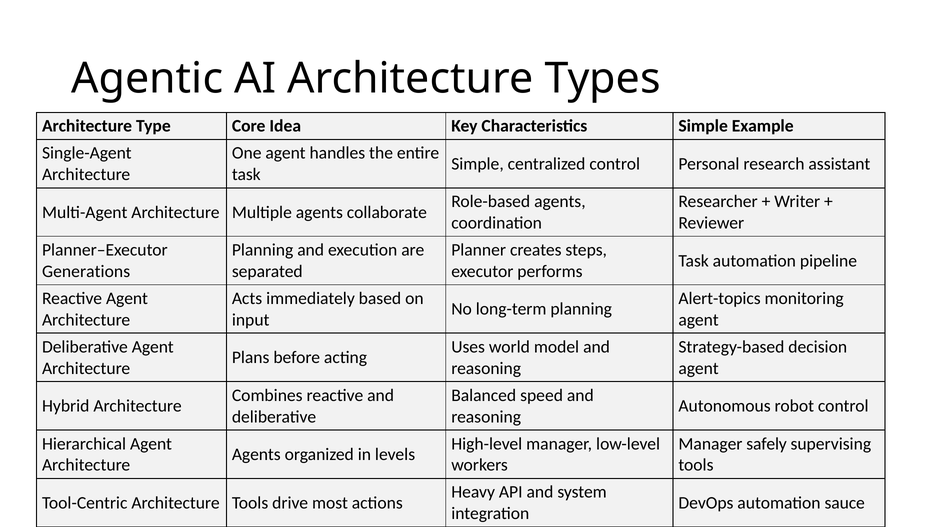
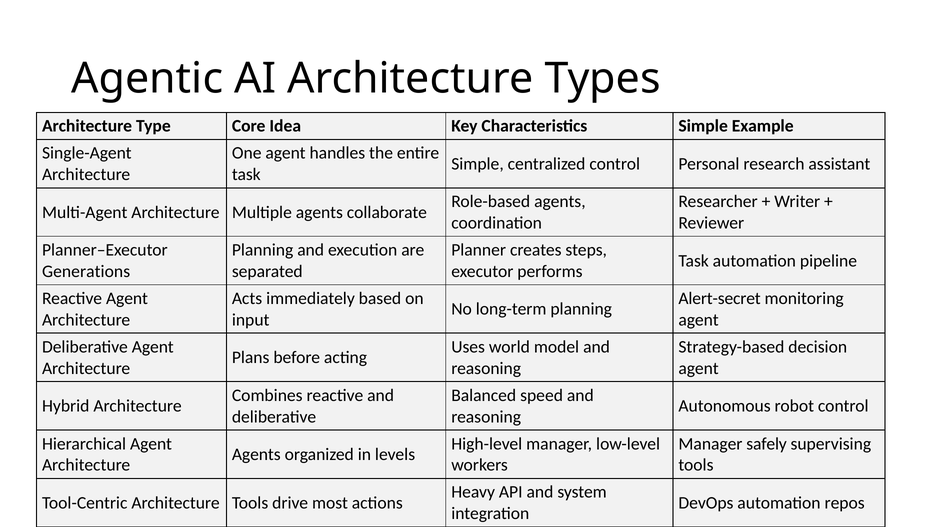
Alert-topics: Alert-topics -> Alert-secret (720, 298)
sauce: sauce -> repos (845, 503)
